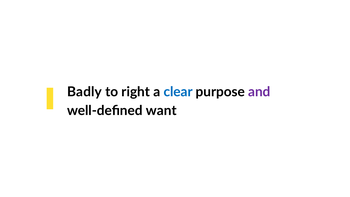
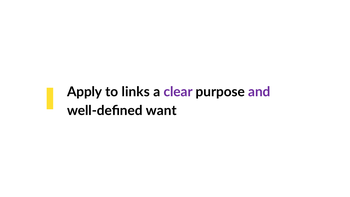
Badly: Badly -> Apply (85, 92)
right: right -> links (136, 92)
clear colour: blue -> purple (178, 92)
